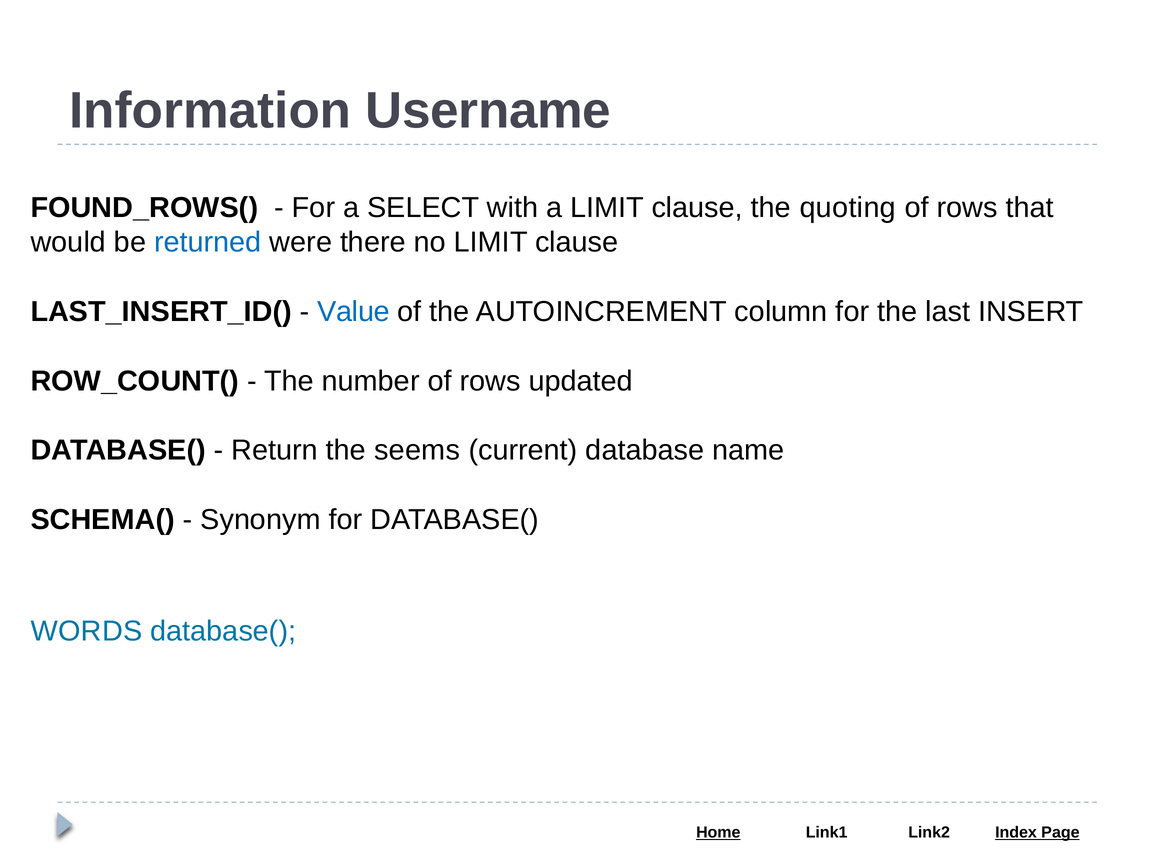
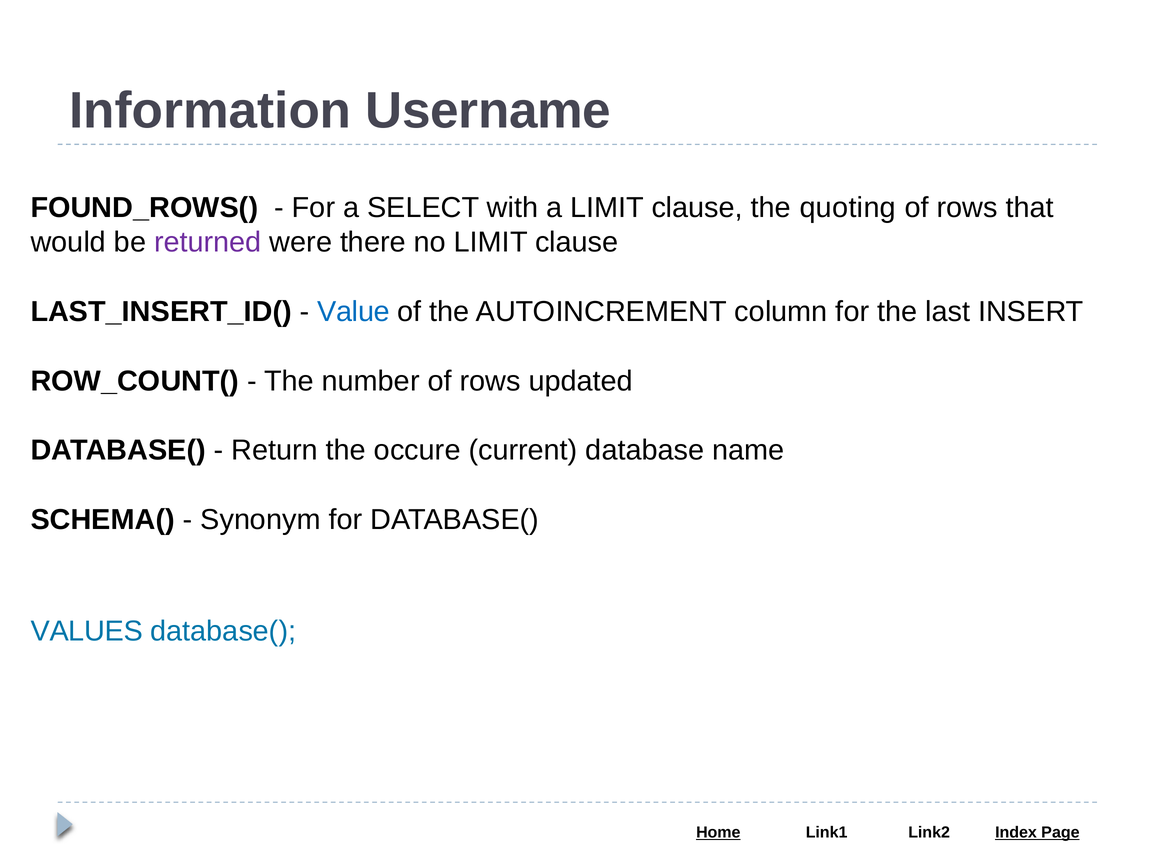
returned colour: blue -> purple (208, 243)
seems: seems -> occure (417, 450)
WORDS: WORDS -> VALUES (87, 631)
